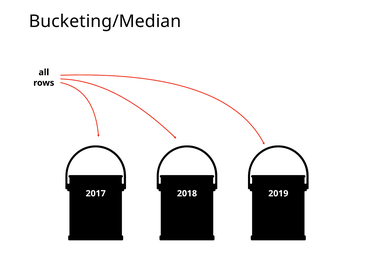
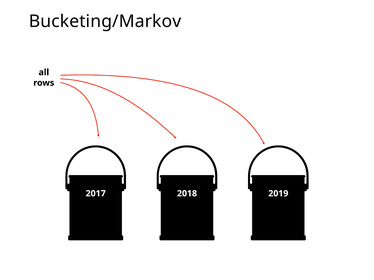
Bucketing/Median: Bucketing/Median -> Bucketing/Markov (105, 22)
